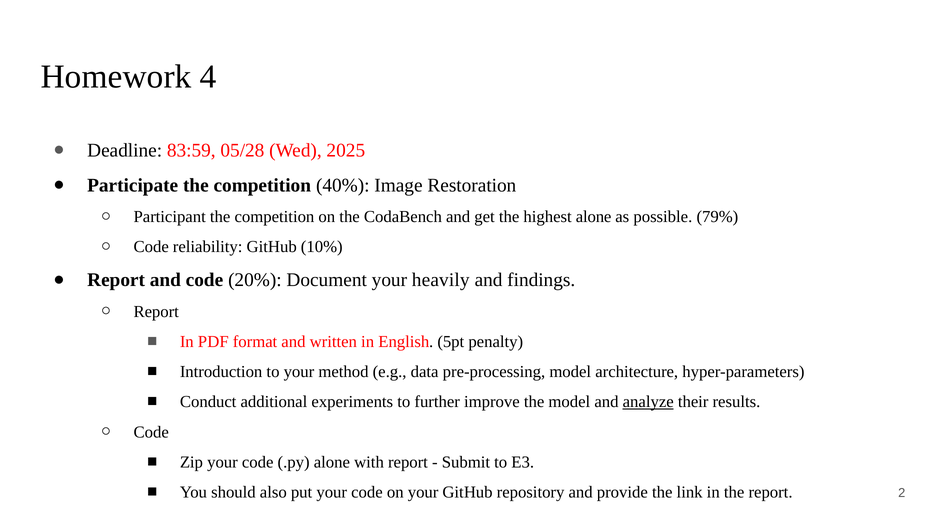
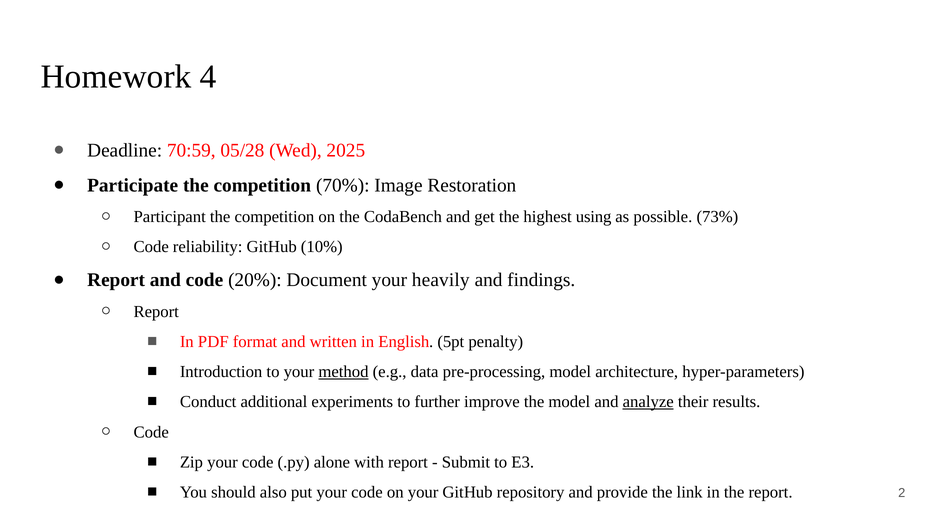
83:59: 83:59 -> 70:59 (191, 151)
40%: 40% -> 70% (343, 185)
highest alone: alone -> using (594, 217)
79%: 79% -> 73% (717, 217)
method underline: none -> present (343, 372)
